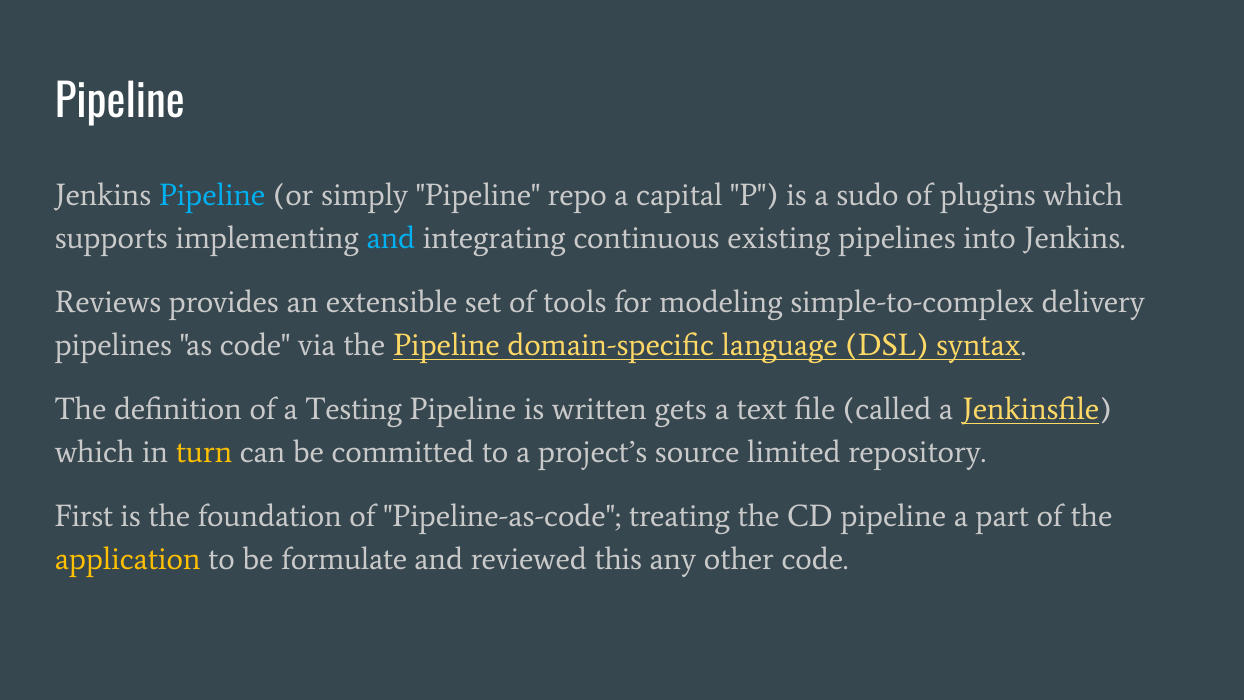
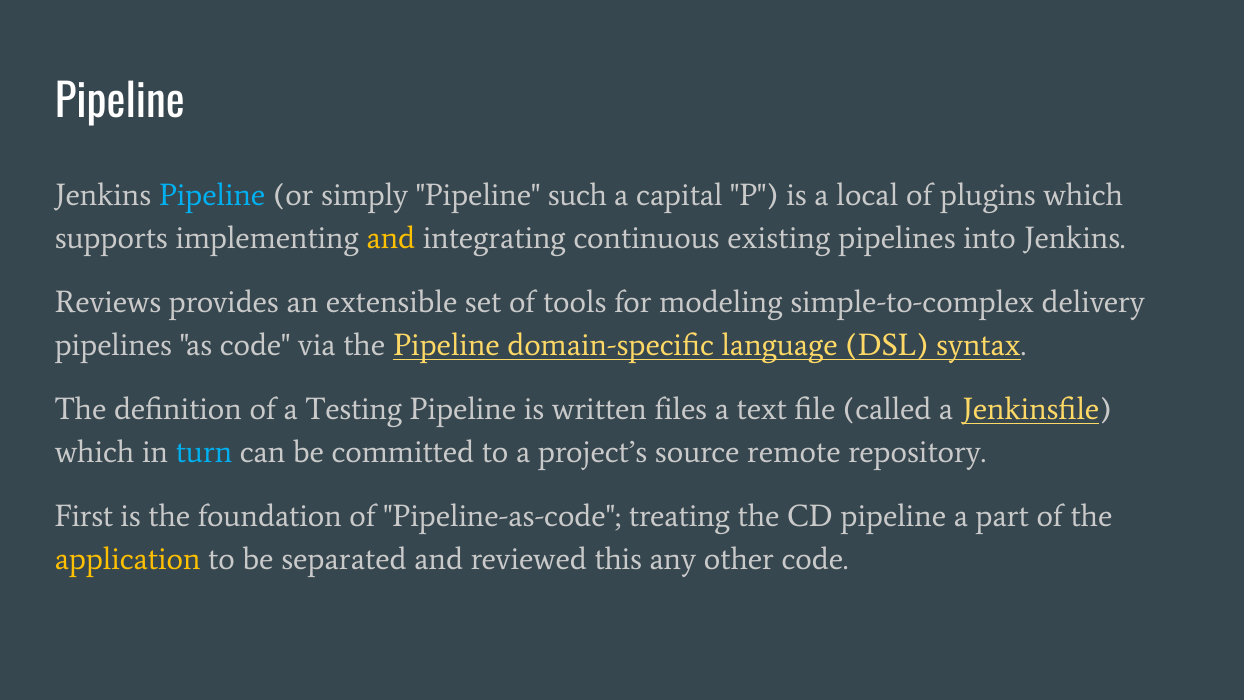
repo: repo -> such (577, 196)
sudo: sudo -> local (867, 196)
and colour: light blue -> yellow (391, 239)
gets: gets -> files (681, 409)
turn colour: yellow -> light blue (204, 452)
limited: limited -> remote (794, 452)
formulate: formulate -> separated (344, 559)
